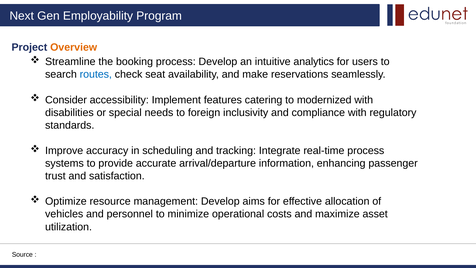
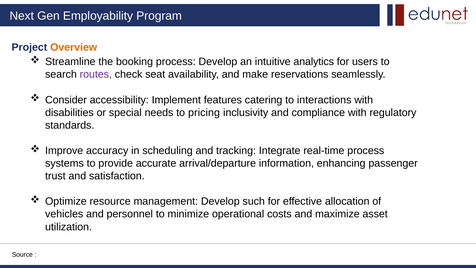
routes colour: blue -> purple (96, 74)
modernized: modernized -> interactions (324, 100)
foreign: foreign -> pricing (204, 112)
aims: aims -> such (254, 201)
